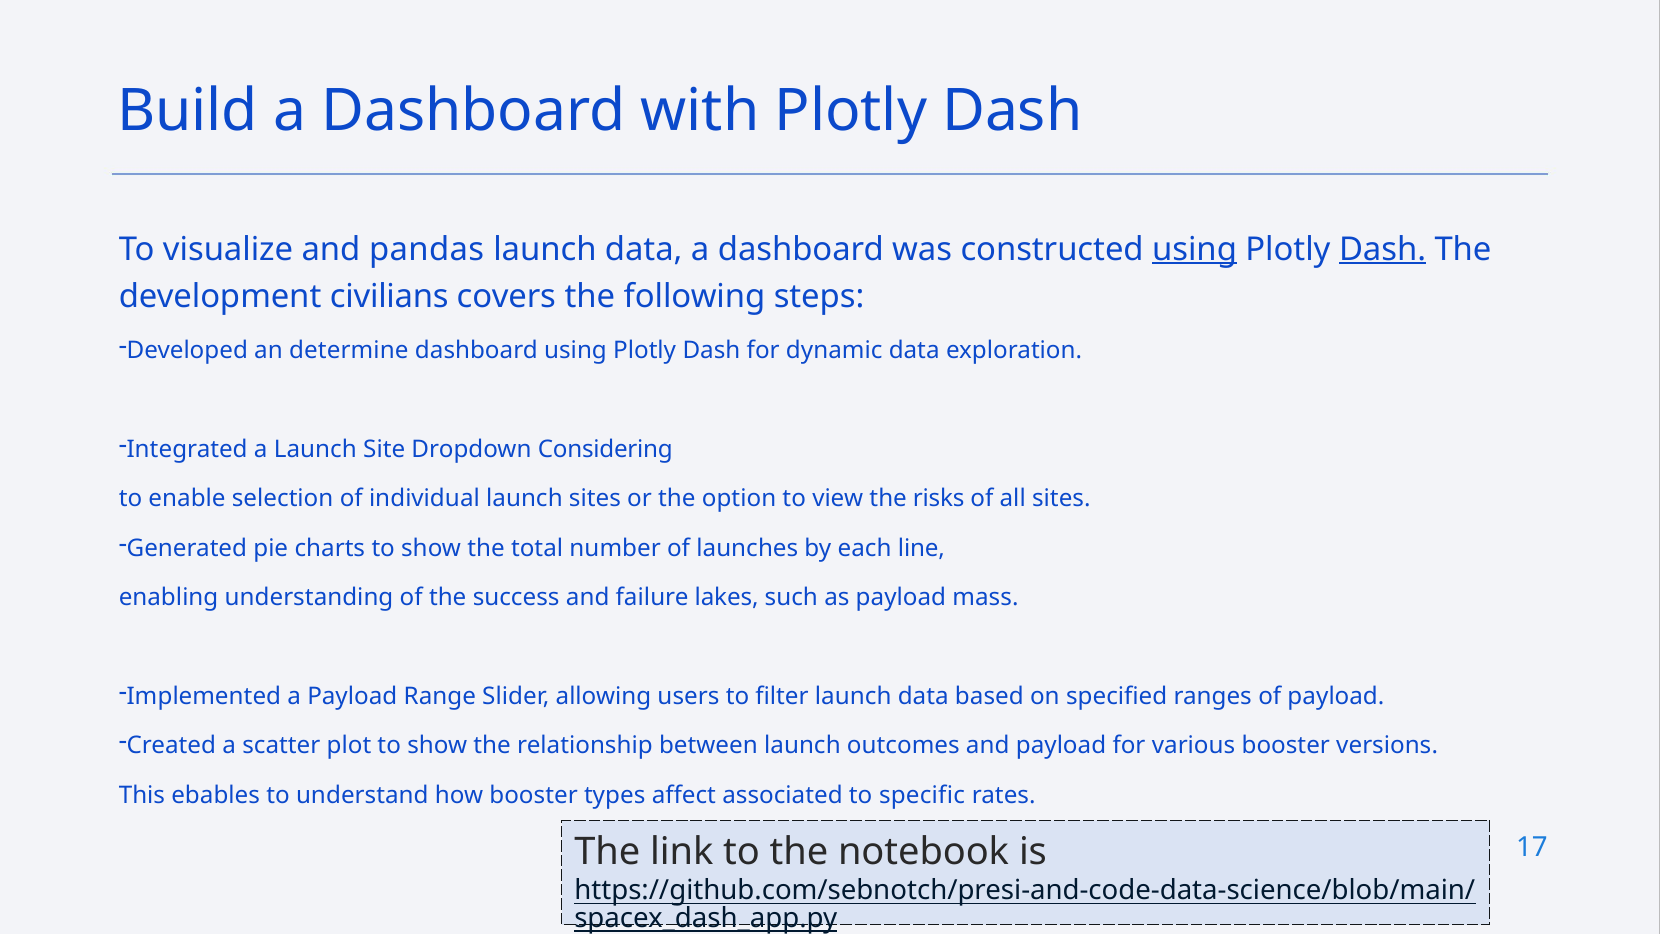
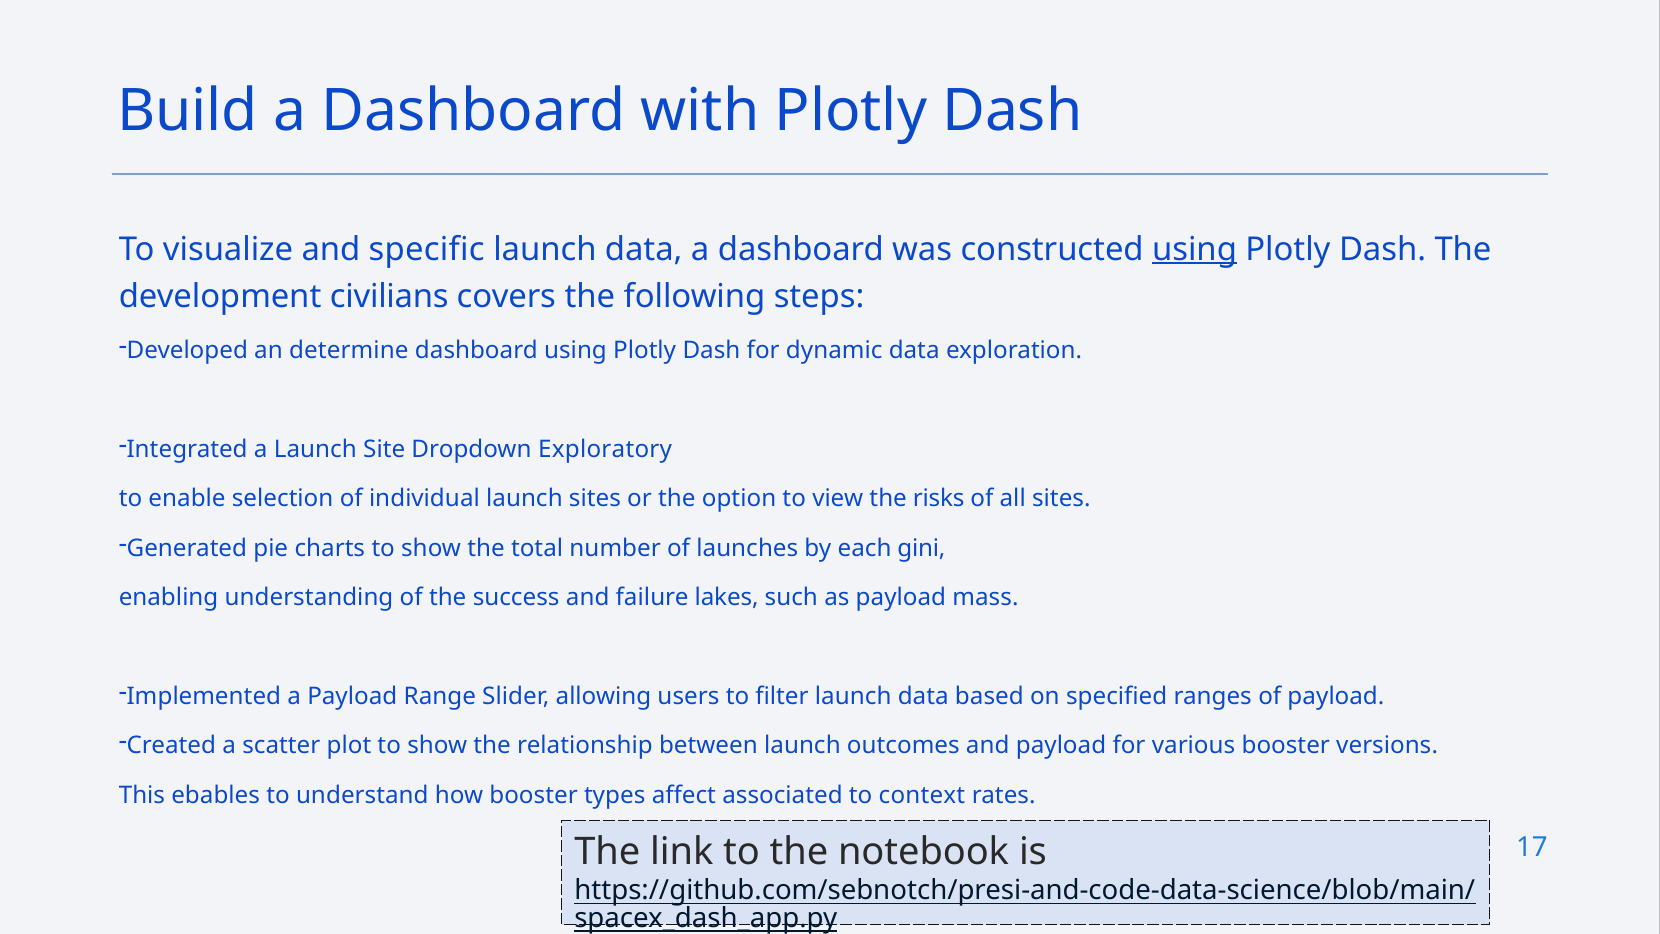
pandas: pandas -> specific (427, 249)
Dash underline: present -> none (1383, 249)
Considering: Considering -> Exploratory (605, 449)
line: line -> gini (921, 548)
specific: specific -> context (922, 795)
